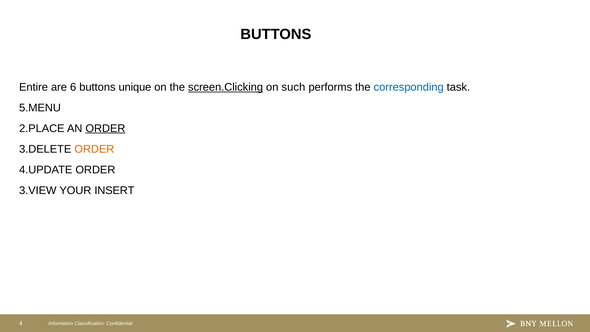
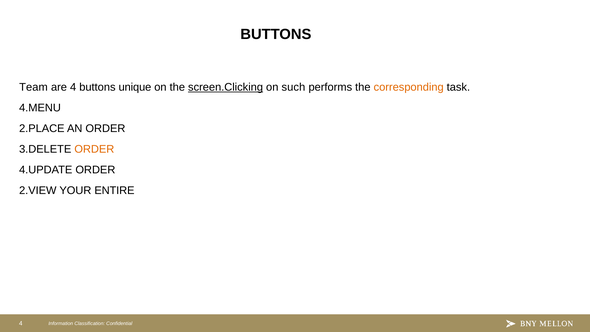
Entire: Entire -> Team (33, 87)
are 6: 6 -> 4 (73, 87)
corresponding colour: blue -> orange (409, 87)
5.MENU: 5.MENU -> 4.MENU (40, 108)
ORDER underline: present -> none (105, 128)
3.VIEW: 3.VIEW -> 2.VIEW (38, 190)
INSERT: INSERT -> ENTIRE (114, 190)
